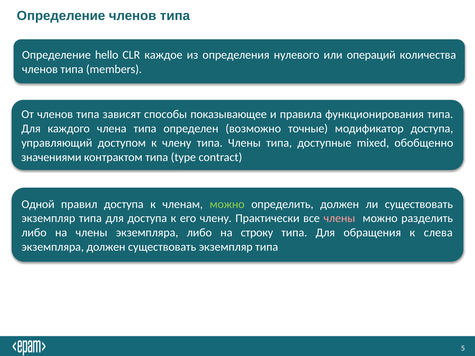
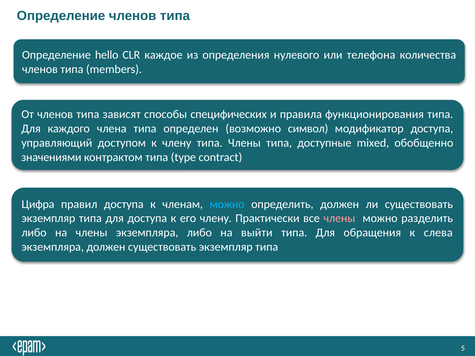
операций: операций -> телефона (371, 55)
показывающее: показывающее -> специфических (229, 114)
точные: точные -> символ (308, 129)
Одной: Одной -> Цифра (38, 204)
можно colour: light green -> light blue (227, 204)
строку: строку -> выйти (257, 233)
